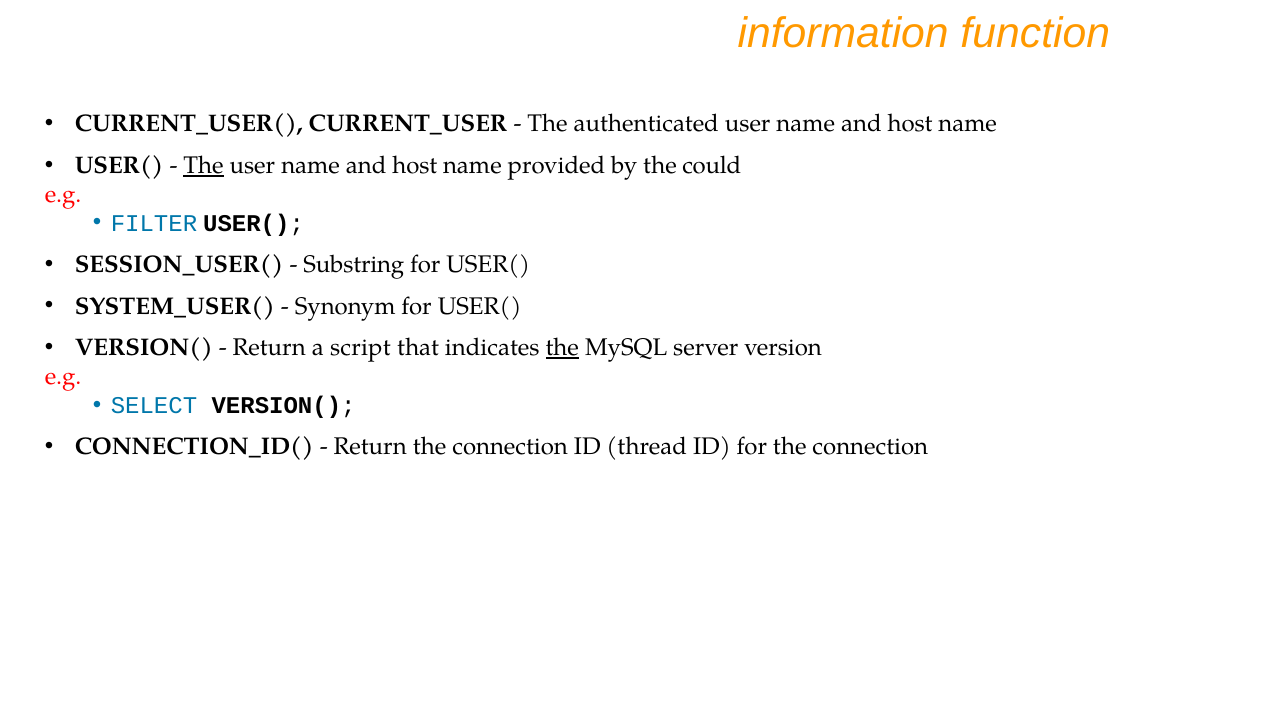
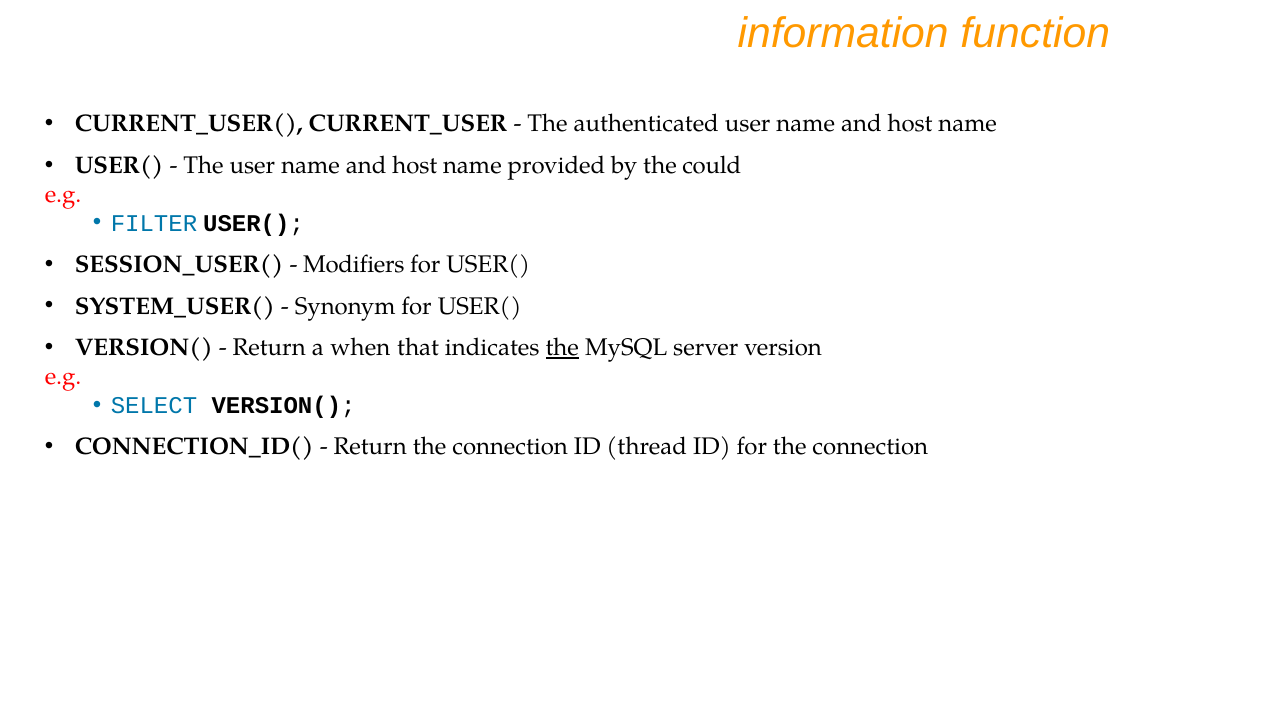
The underline: present -> none (204, 166)
Substring: Substring -> Modifiers (354, 265)
script: script -> when (360, 348)
